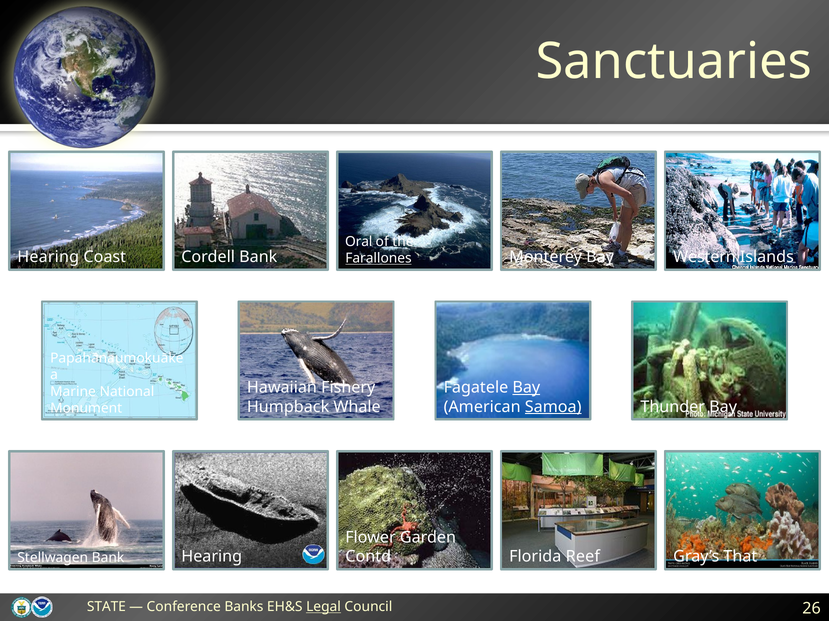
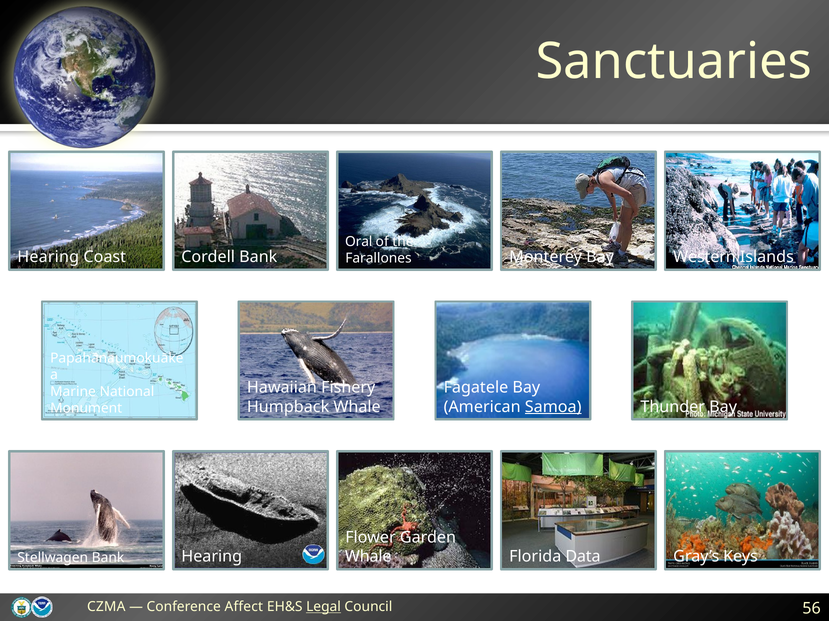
Farallones underline: present -> none (378, 259)
Bay underline: present -> none (526, 388)
Contd: Contd -> Whale (368, 557)
Reef: Reef -> Data (583, 557)
That: That -> Keys (740, 557)
STATE: STATE -> CZMA (106, 608)
Banks: Banks -> Affect (244, 608)
26: 26 -> 56 (812, 609)
